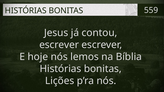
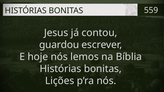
escrever: escrever -> guardou (59, 45)
